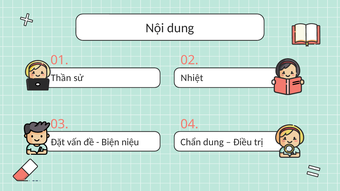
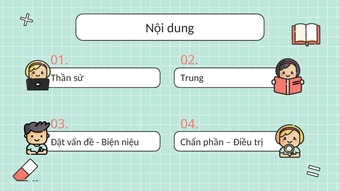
Nhiệt: Nhiệt -> Trung (192, 78)
Chẩn dung: dung -> phần (213, 142)
